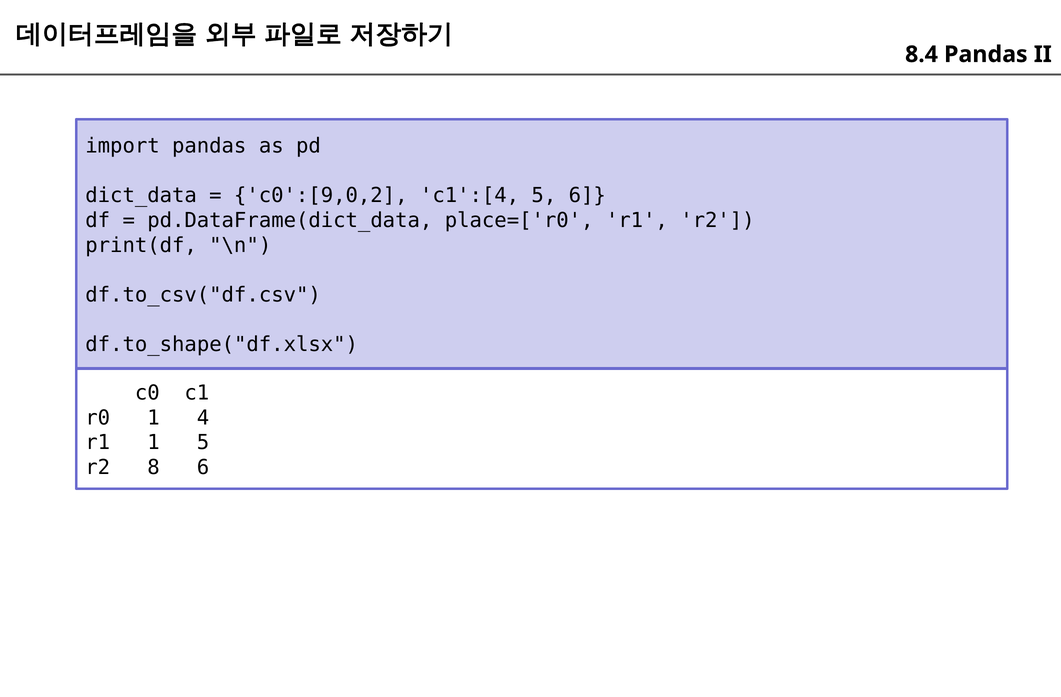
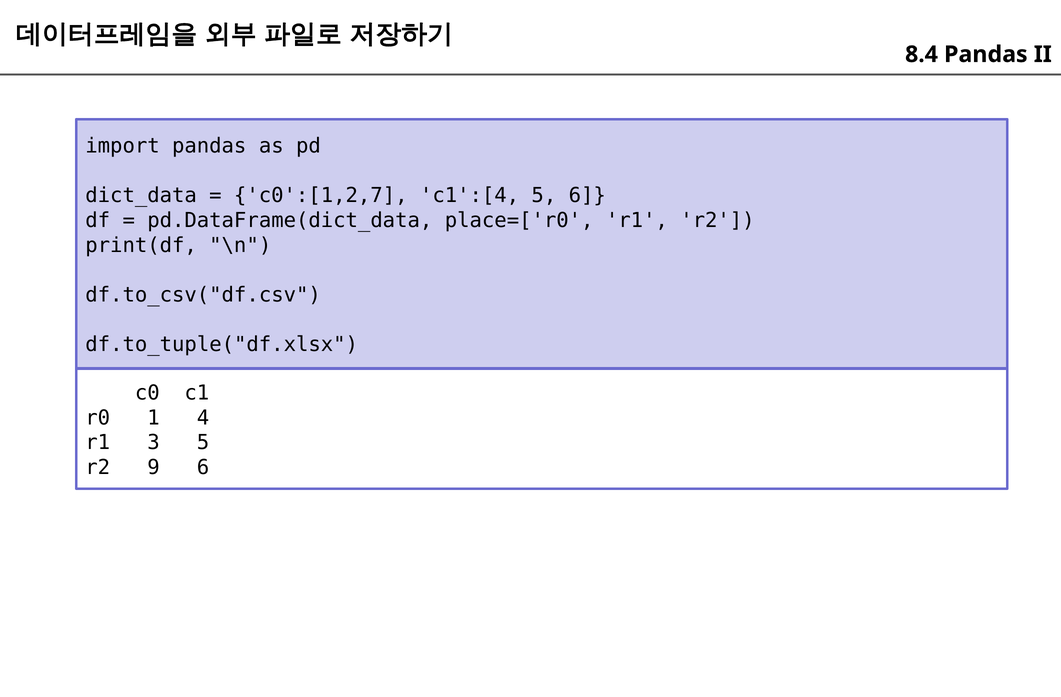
c0':[9,0,2: c0':[9,0,2 -> c0':[1,2,7 (321, 196)
df.to_shape("df.xlsx: df.to_shape("df.xlsx -> df.to_tuple("df.xlsx (222, 344)
r1 1: 1 -> 3 (153, 442)
8: 8 -> 9 (153, 467)
